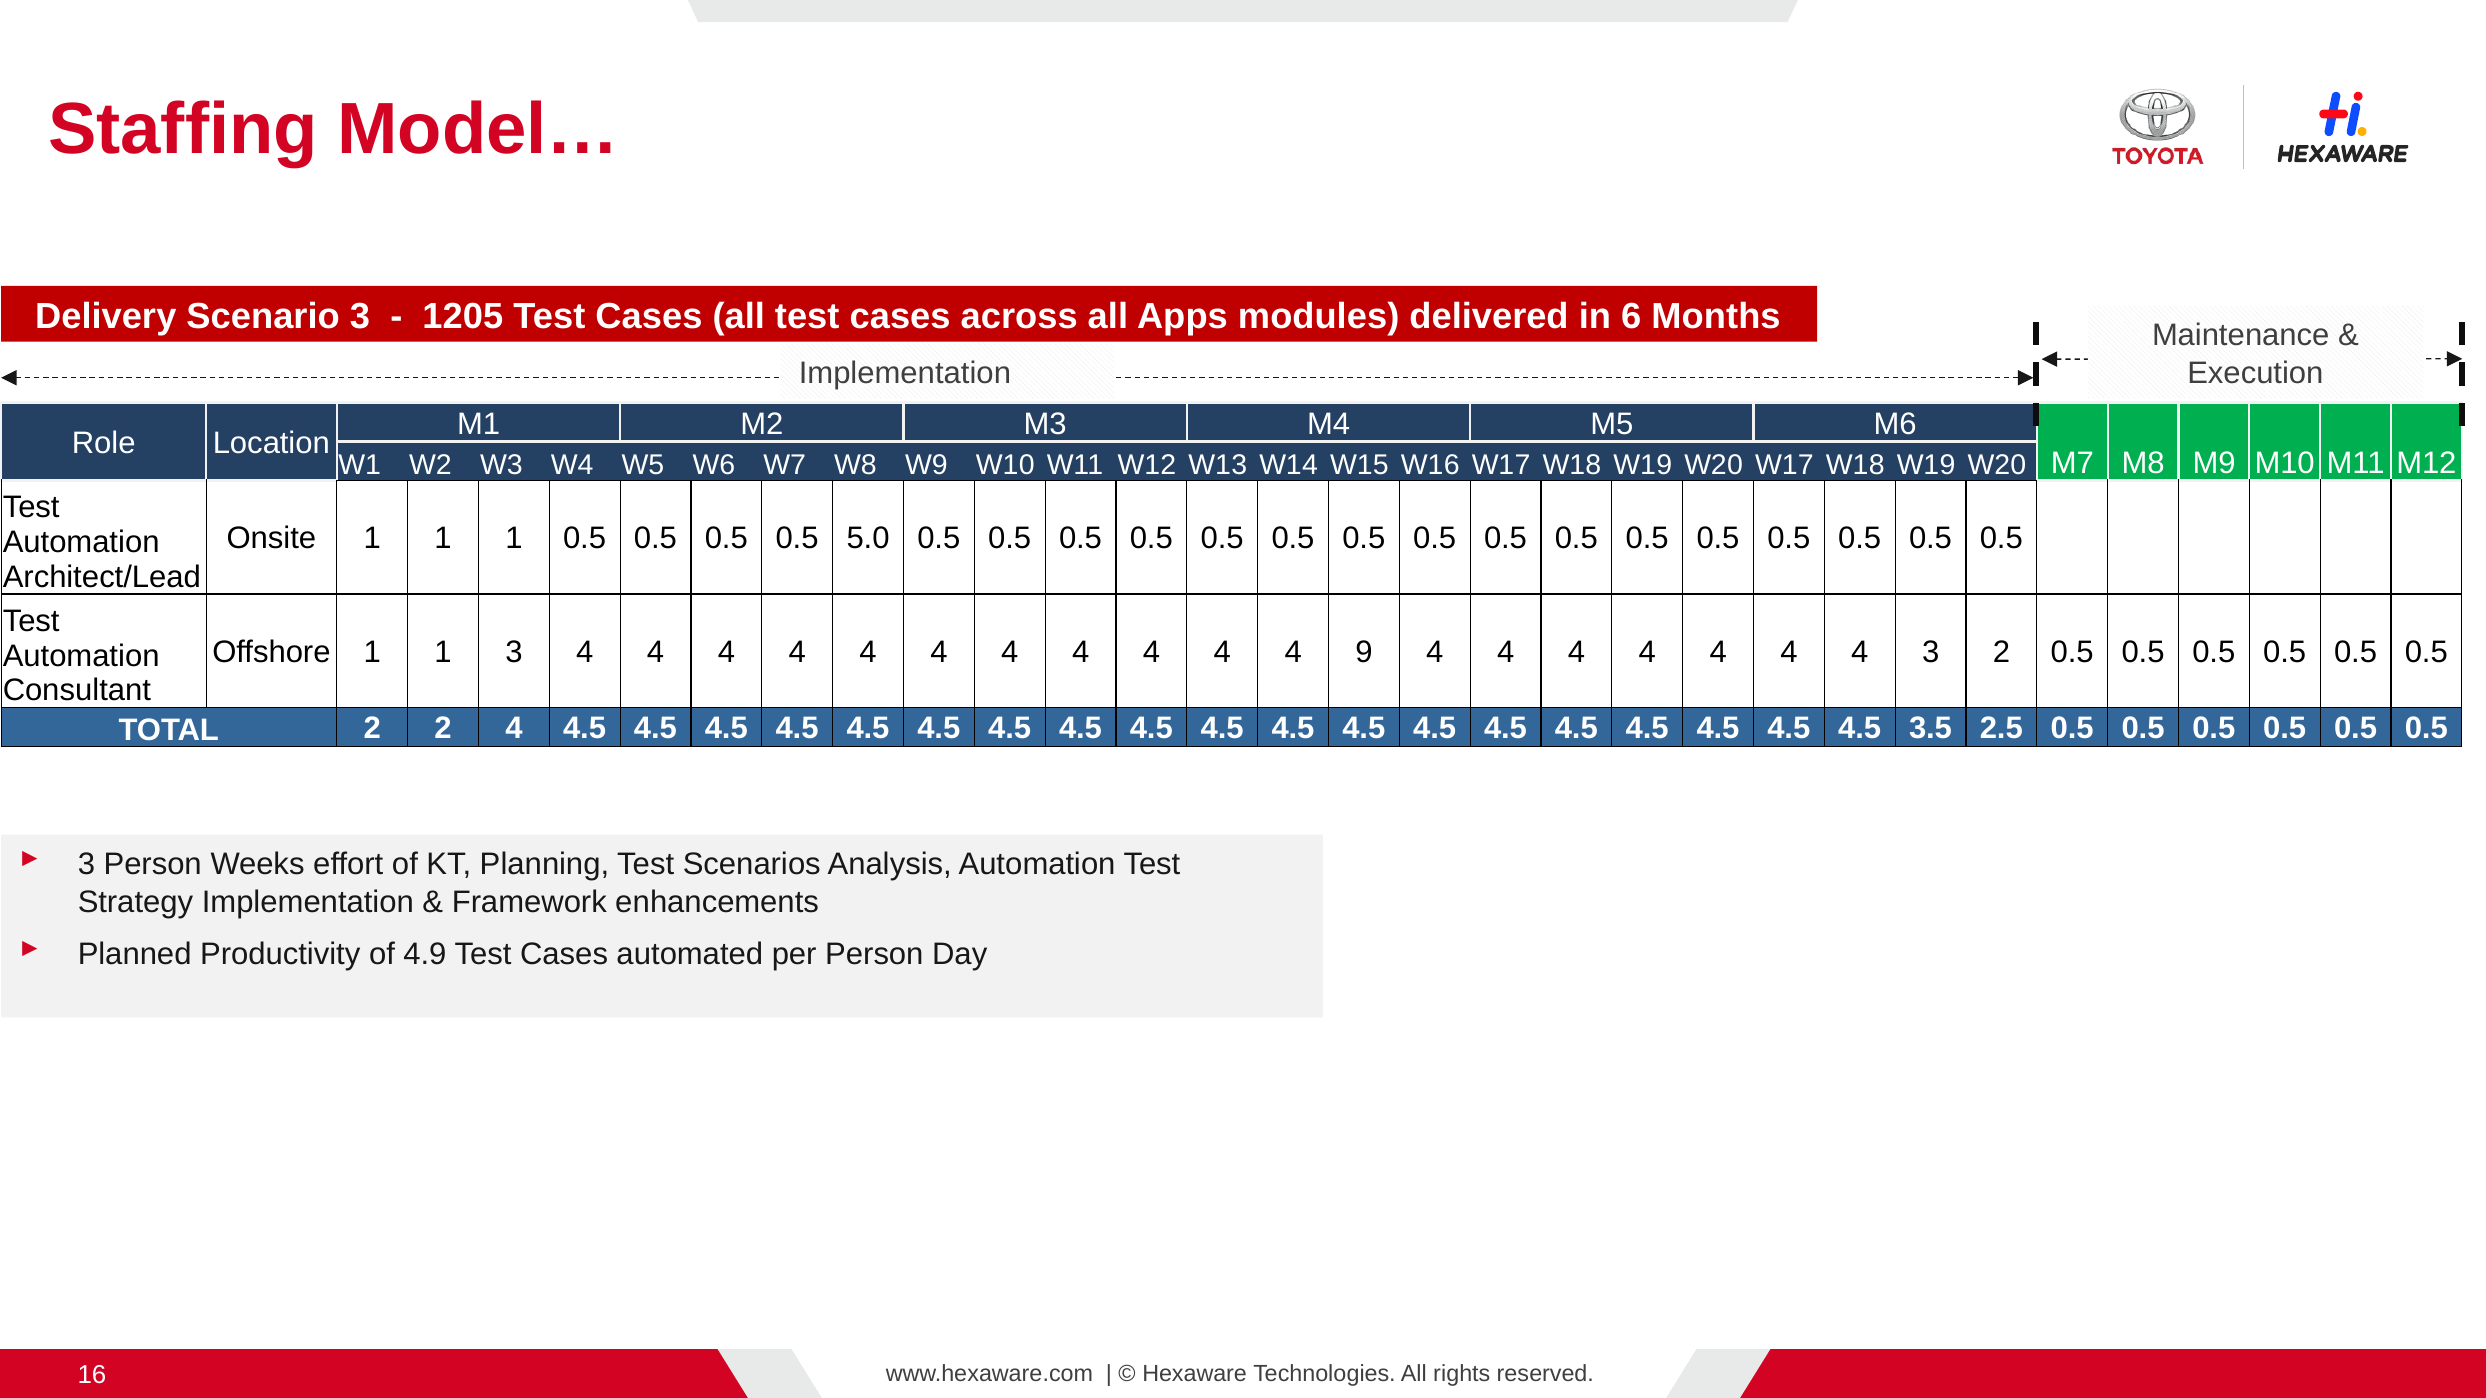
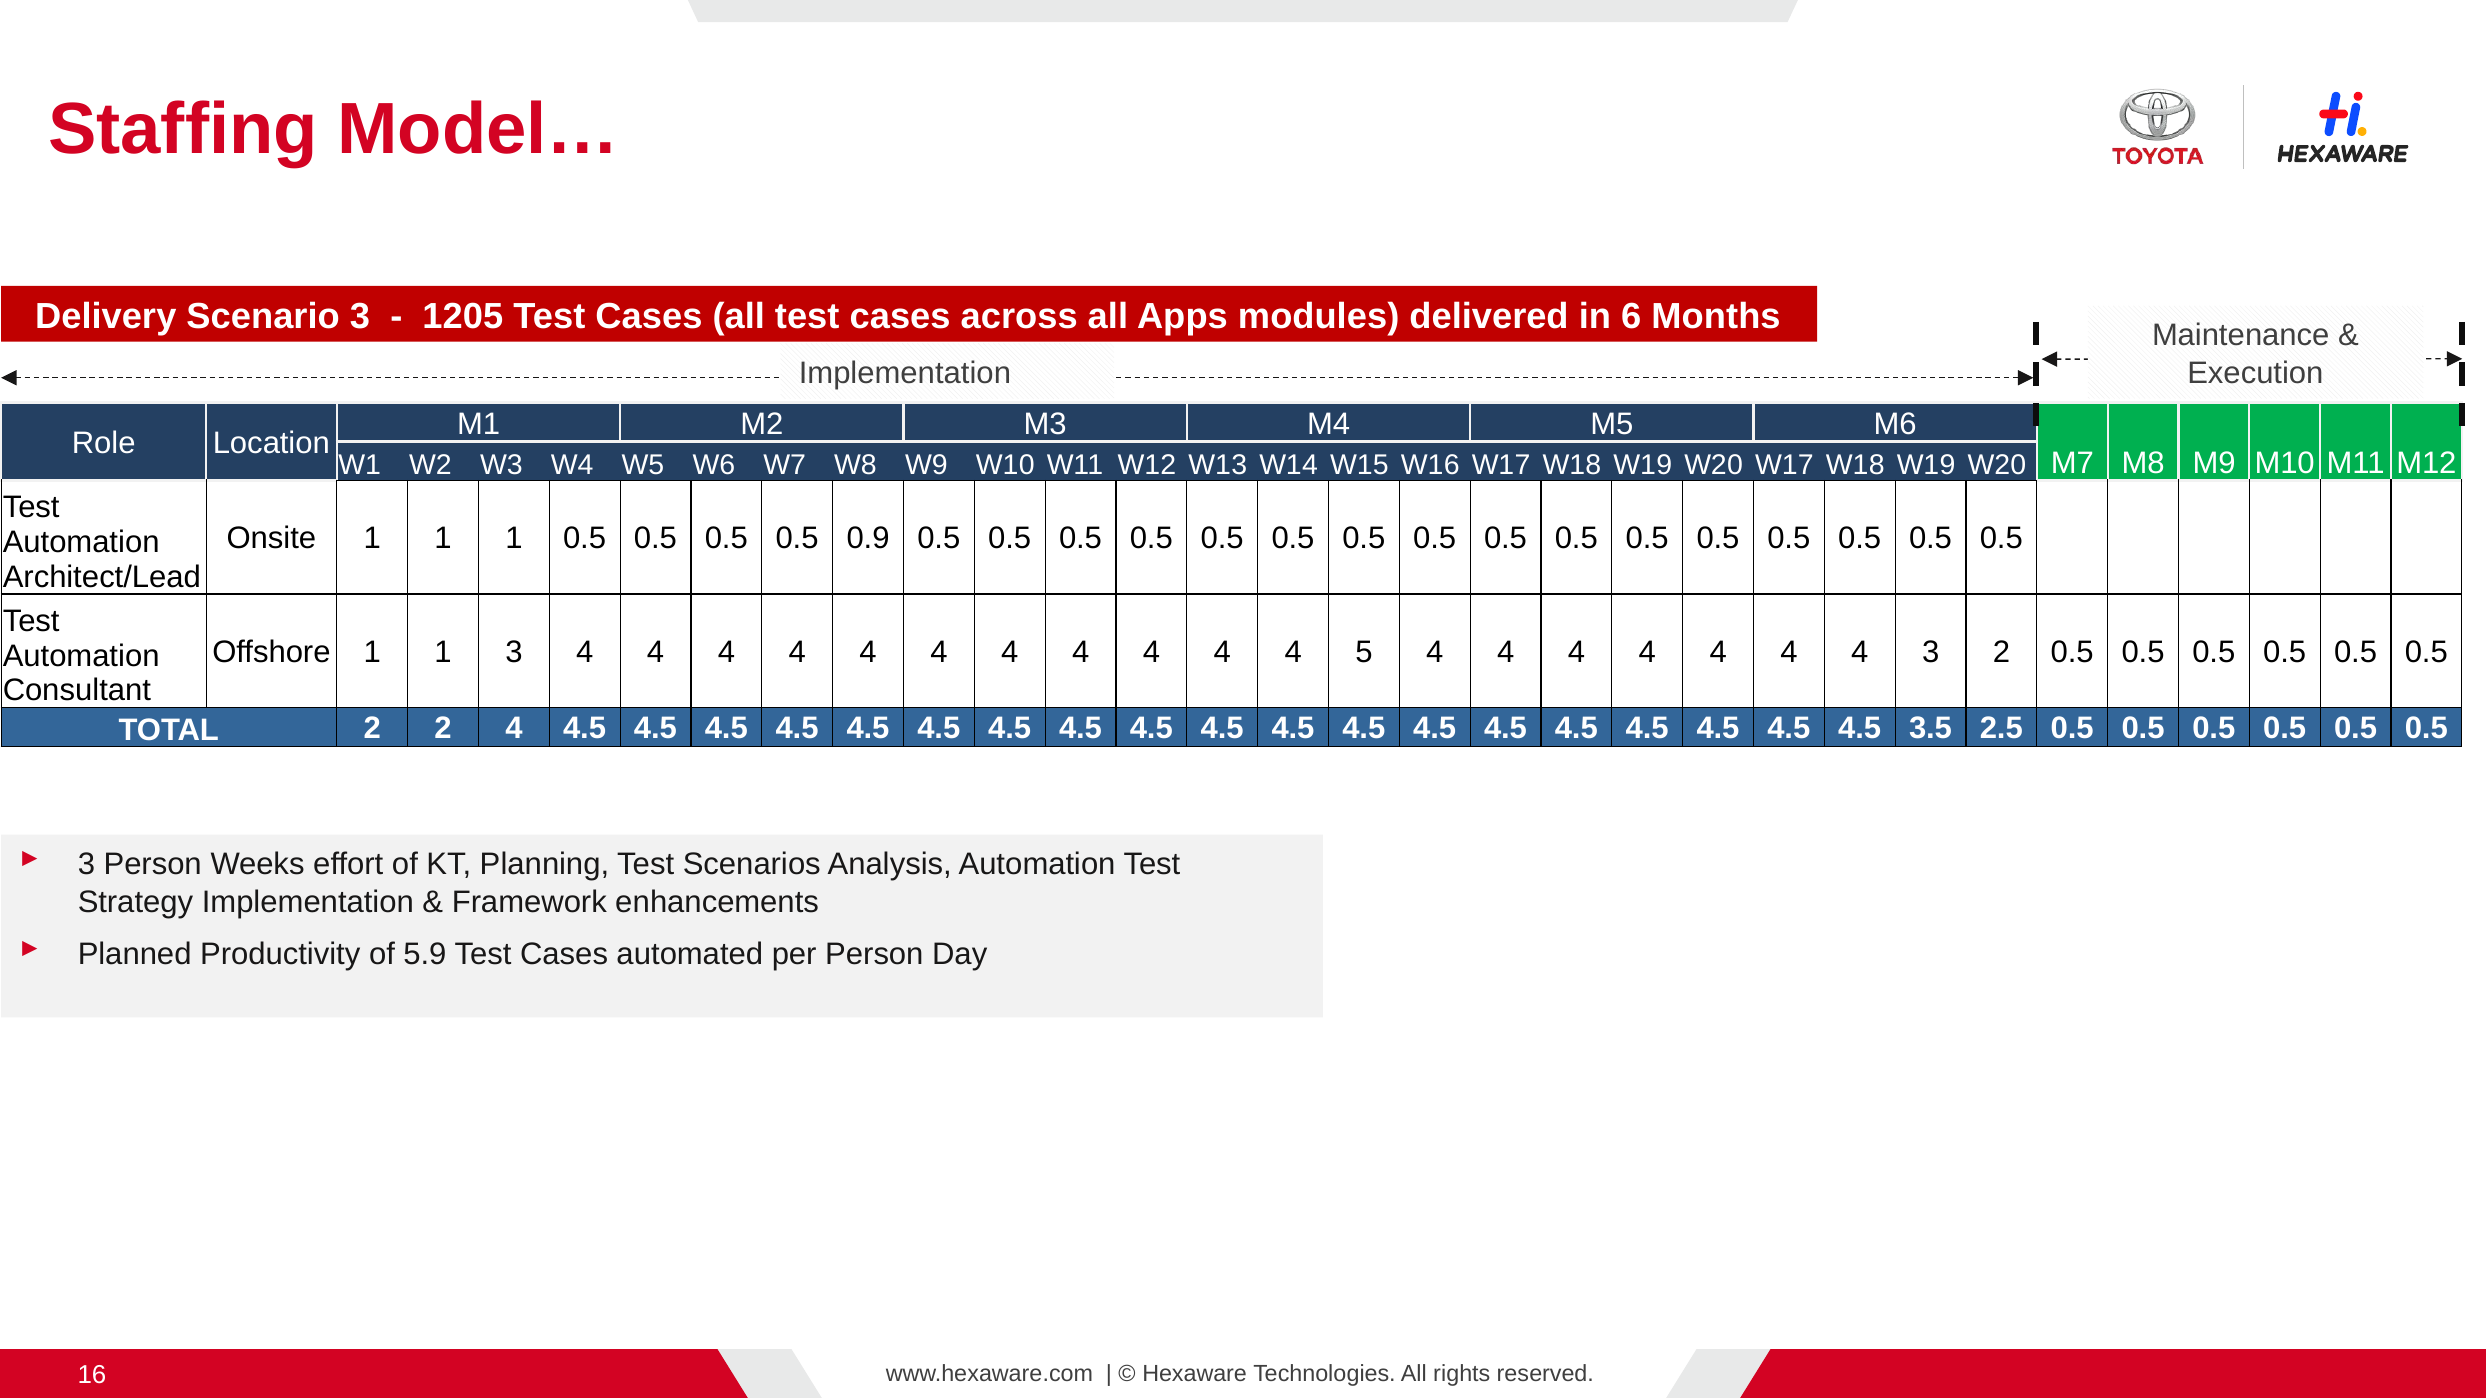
5.0: 5.0 -> 0.9 (868, 539)
9: 9 -> 5 (1364, 652)
4.9: 4.9 -> 5.9 (425, 955)
